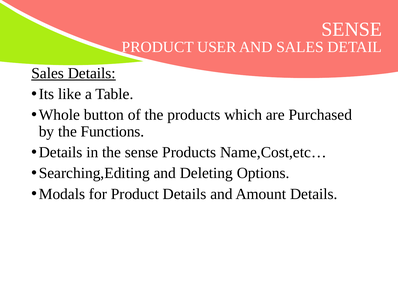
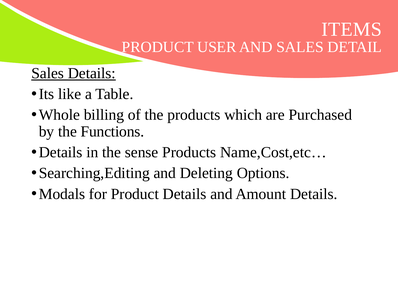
SENSE: SENSE -> ITEMS (352, 29)
button: button -> billing (104, 115)
